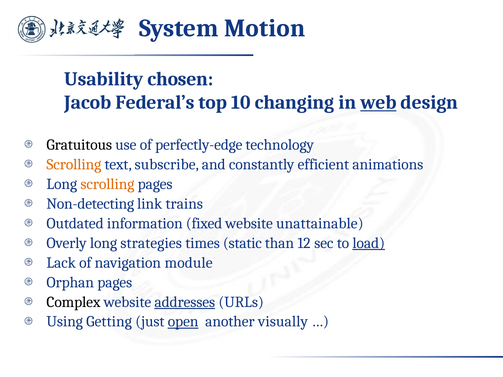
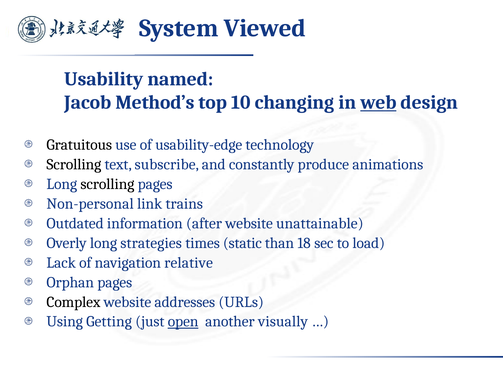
Motion: Motion -> Viewed (265, 28)
chosen: chosen -> named (180, 79)
Federal’s: Federal’s -> Method’s (155, 102)
perfectly-edge: perfectly-edge -> usability-edge (199, 145)
Scrolling colour: orange -> black (74, 164)
efficient: efficient -> produce (323, 164)
scrolling colour: orange -> black (107, 184)
Non-detecting: Non-detecting -> Non-personal (90, 204)
fixed: fixed -> after (204, 223)
12: 12 -> 18 (304, 243)
load underline: present -> none (369, 243)
module: module -> relative (189, 263)
addresses underline: present -> none (185, 302)
